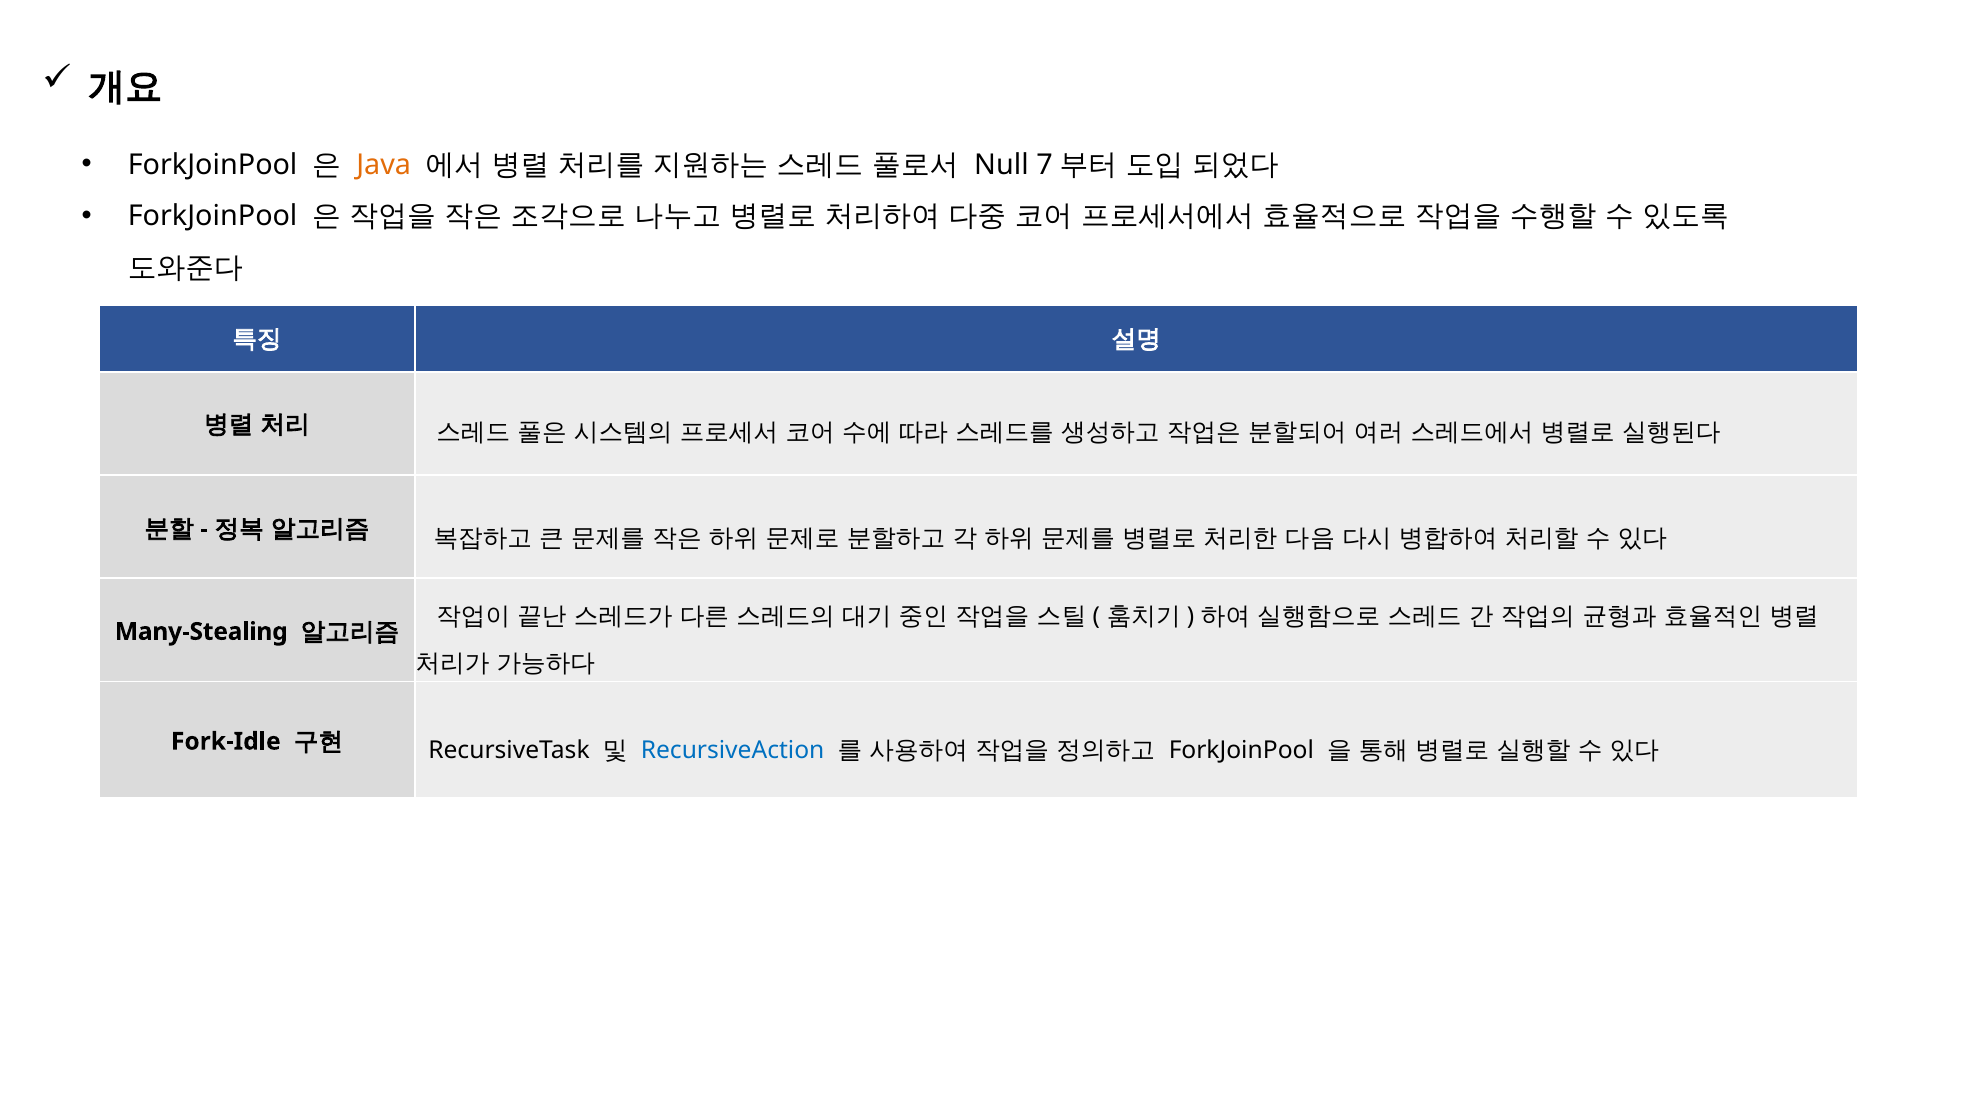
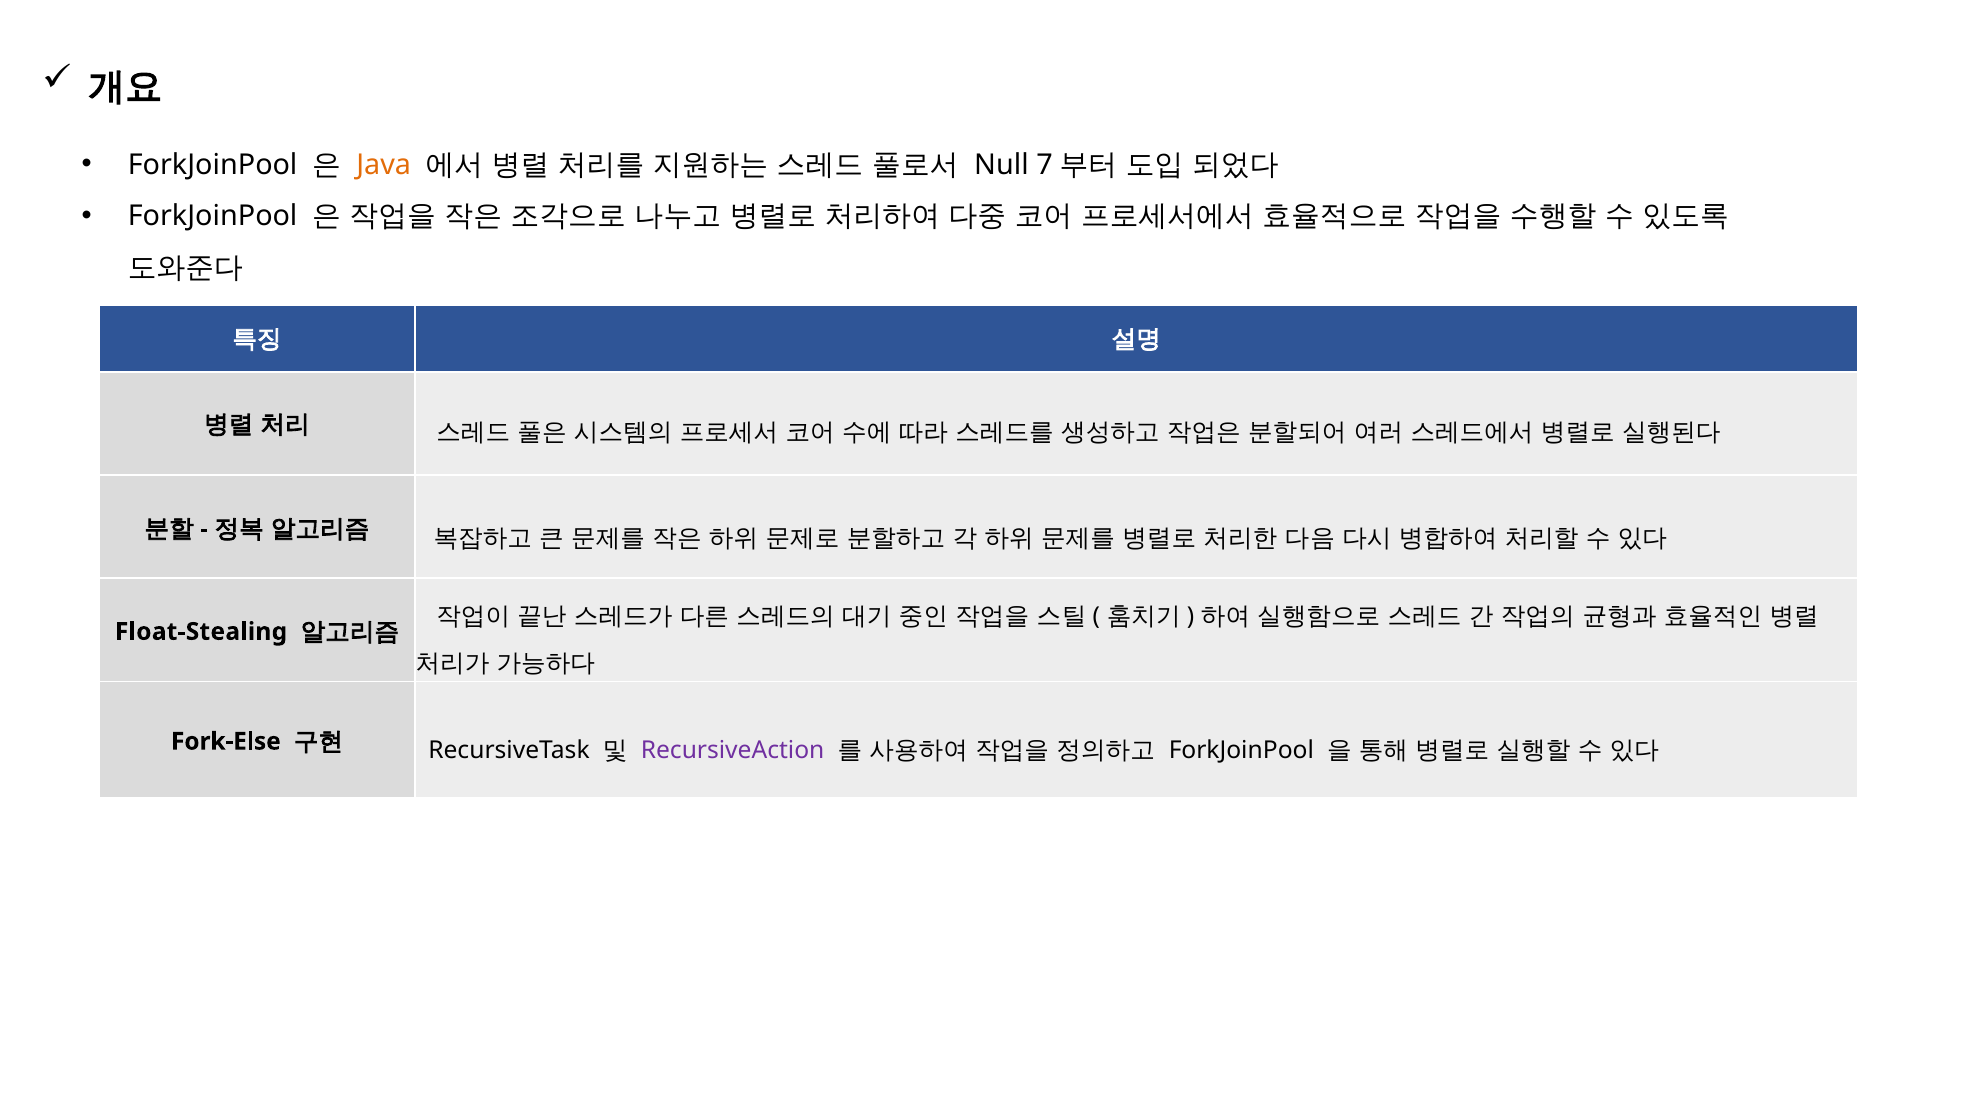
Many-Stealing: Many-Stealing -> Float-Stealing (201, 631)
Fork-Idle: Fork-Idle -> Fork-Else (226, 741)
RecursiveAction colour: blue -> purple (733, 750)
